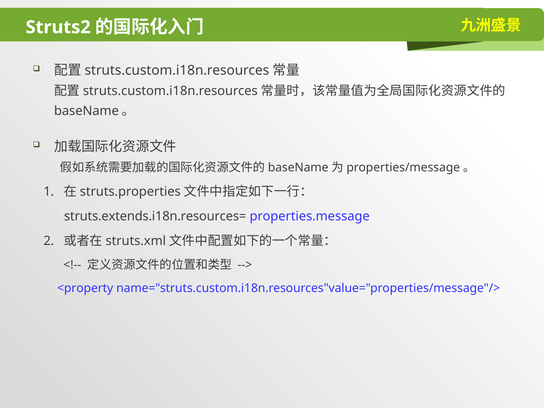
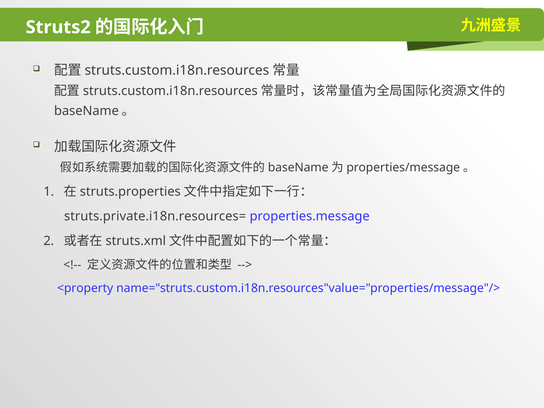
struts.extends.i18n.resources=: struts.extends.i18n.resources= -> struts.private.i18n.resources= (155, 216)
